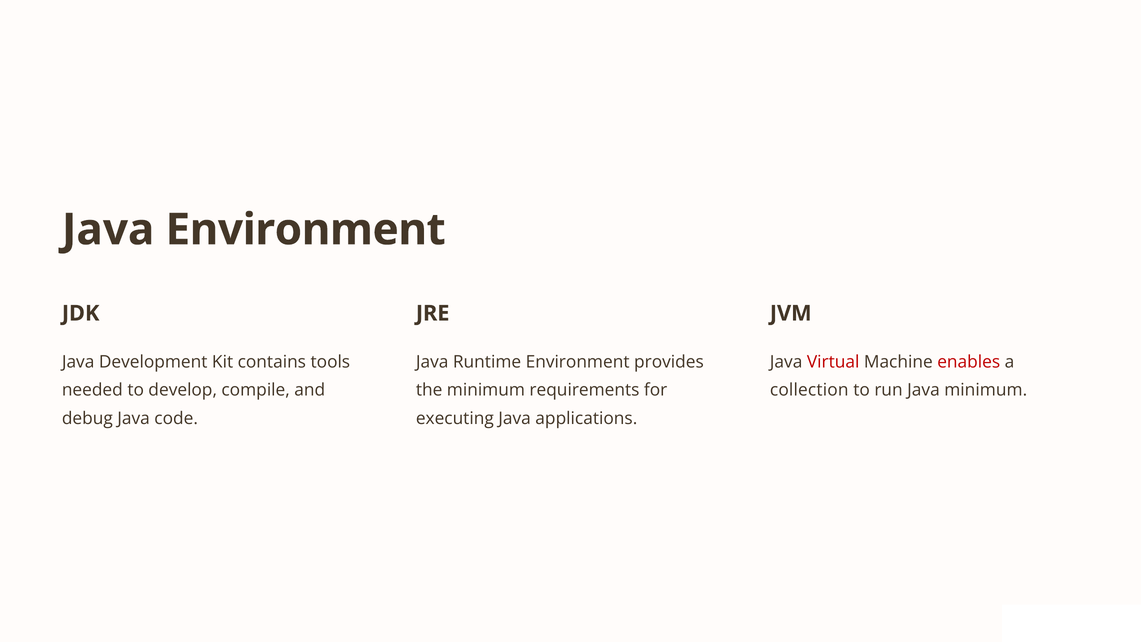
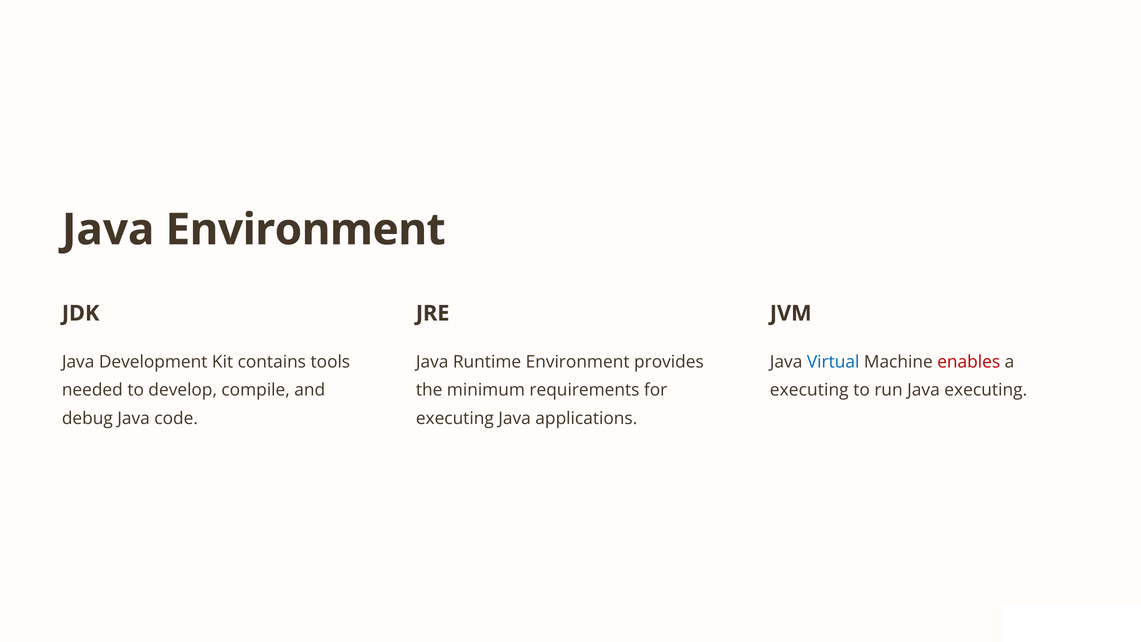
Virtual colour: red -> blue (833, 362)
collection: collection -> executing (809, 390)
Java minimum: minimum -> executing (986, 390)
